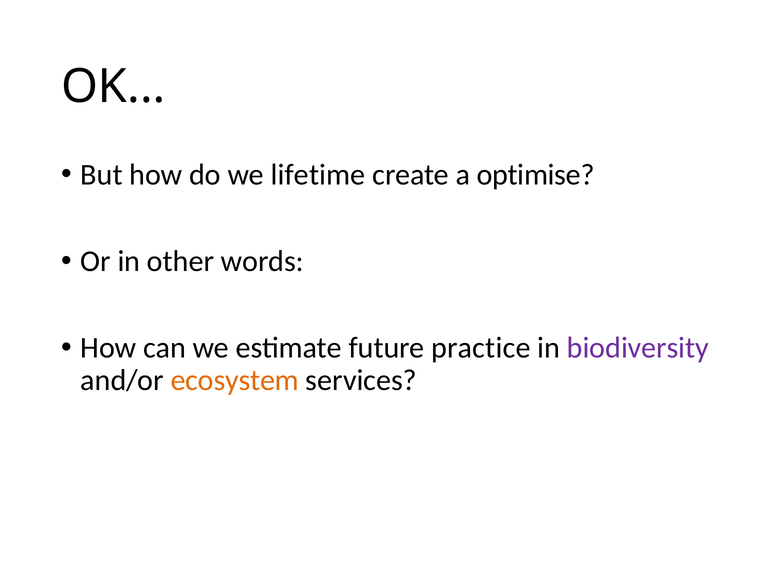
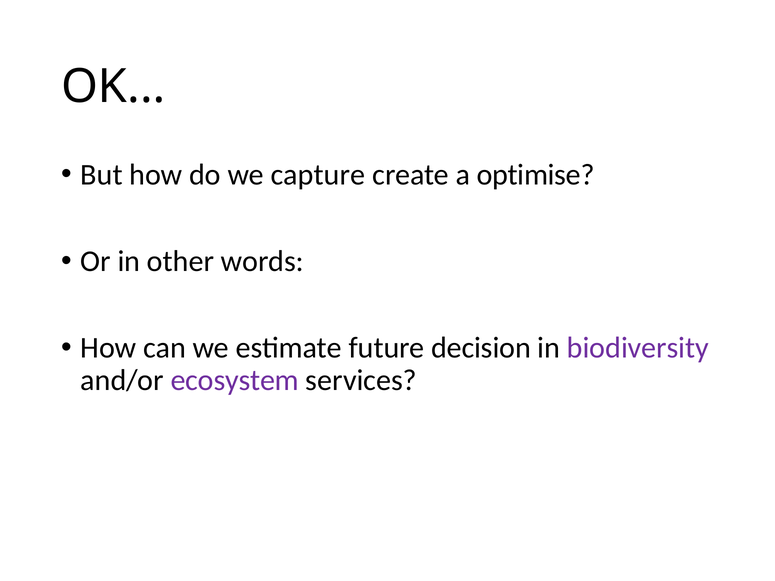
lifetime: lifetime -> capture (318, 175)
practice: practice -> decision (481, 348)
ecosystem colour: orange -> purple (235, 381)
